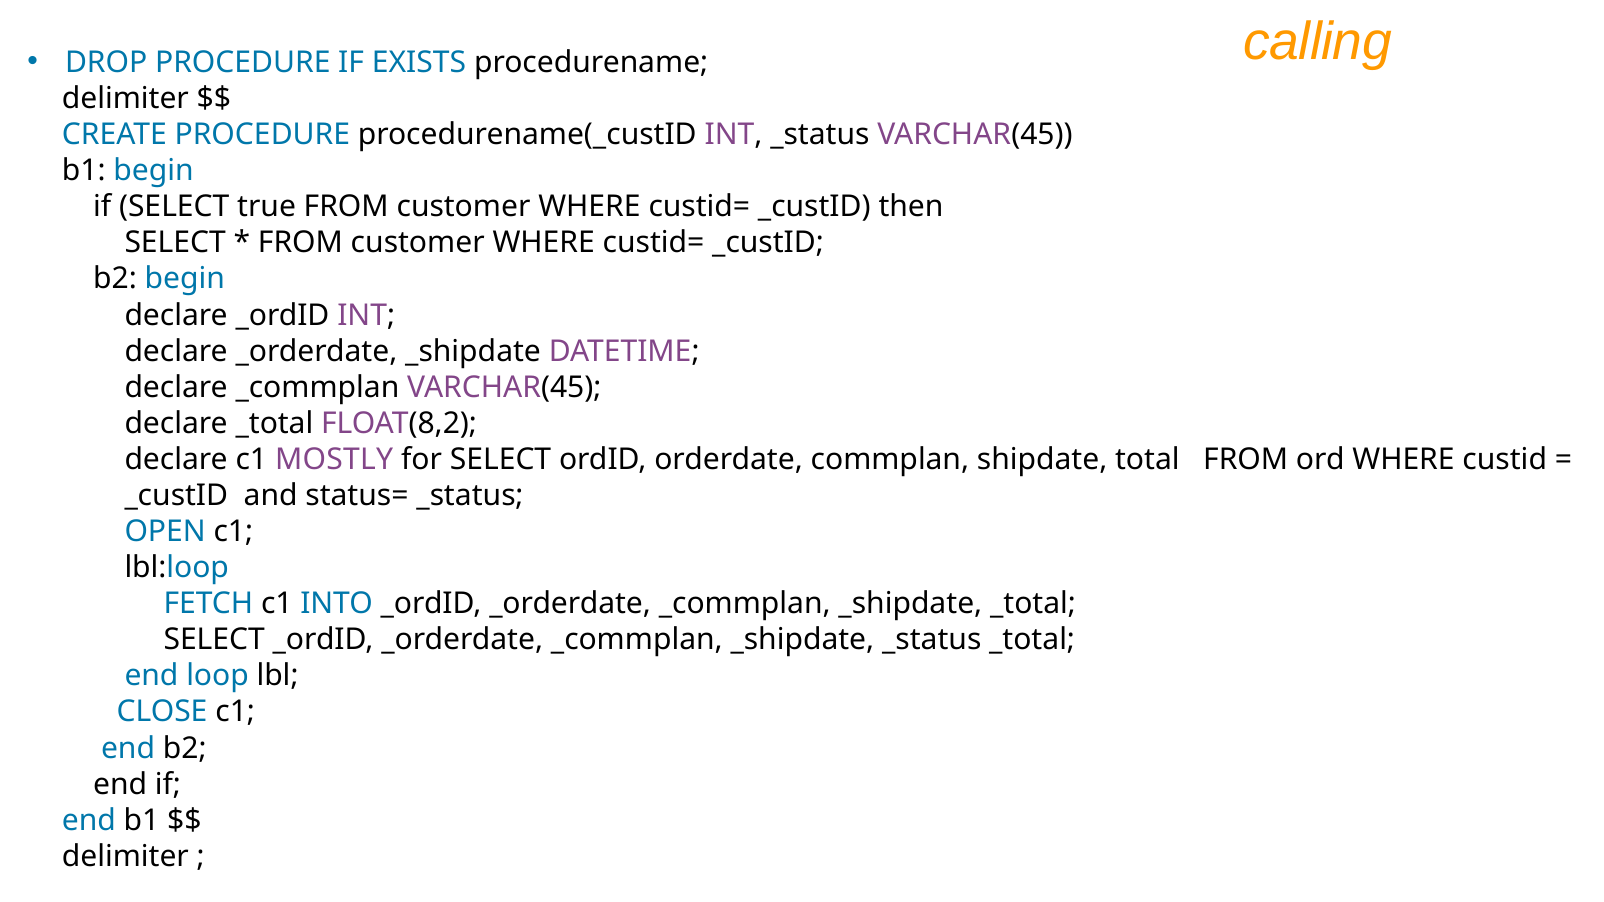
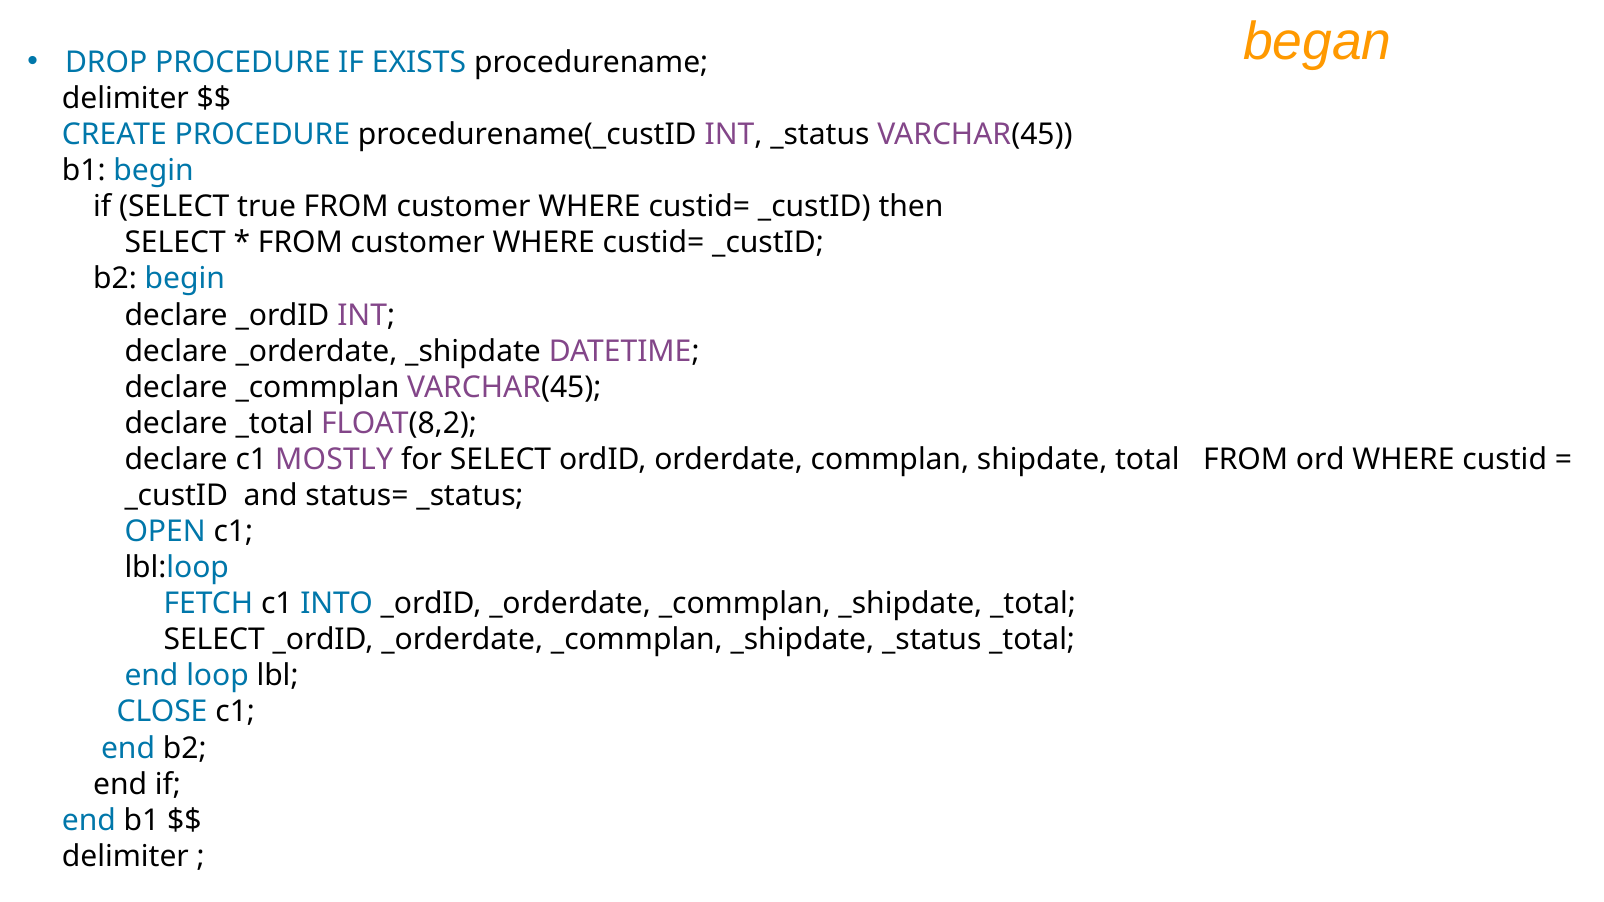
calling: calling -> began (1317, 42)
